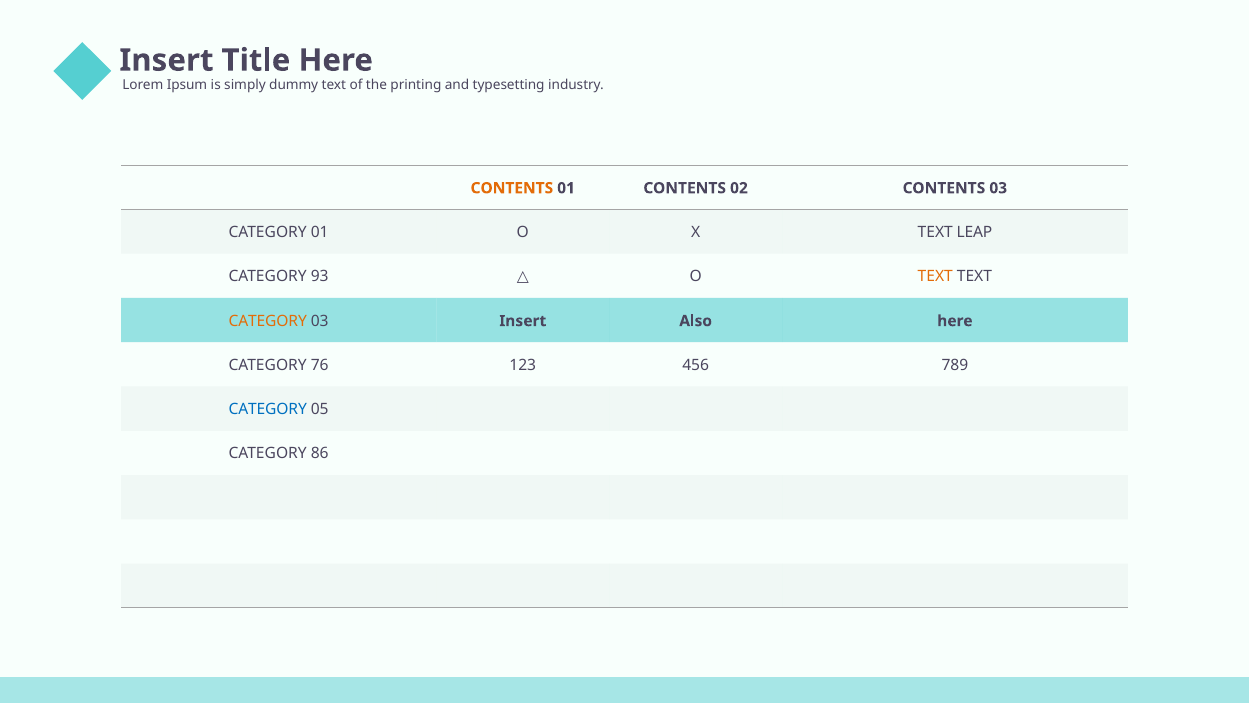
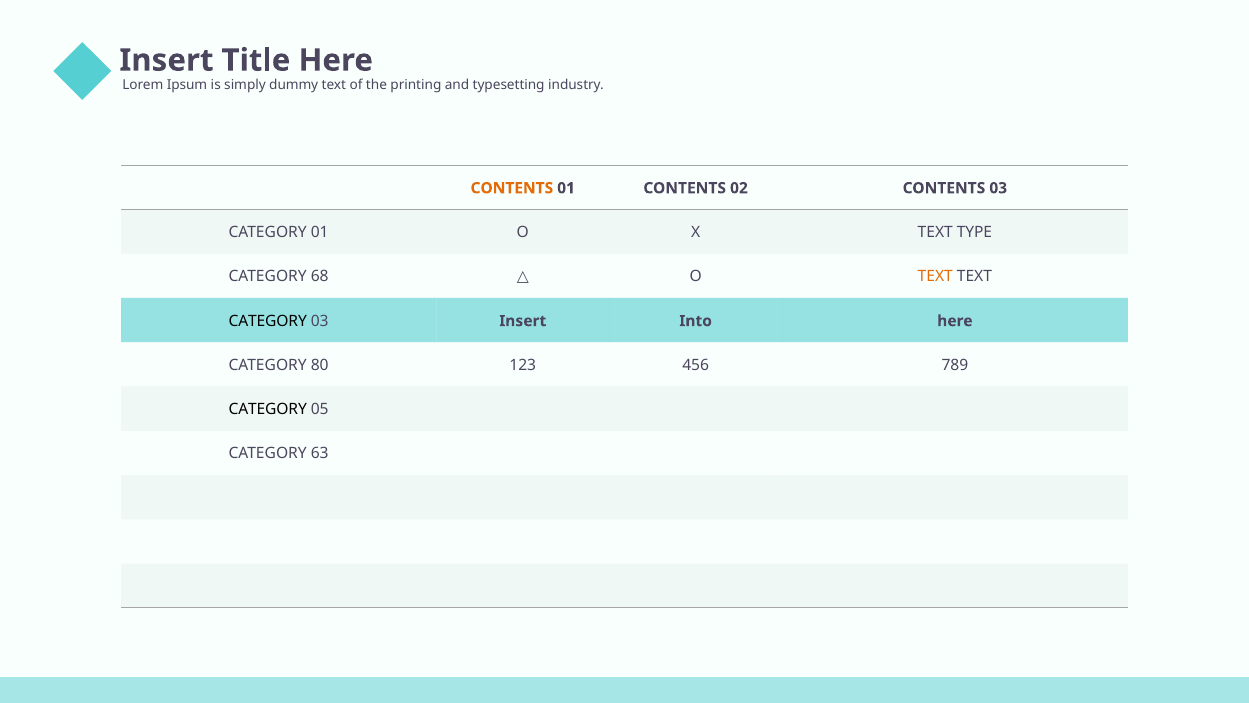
LEAP: LEAP -> TYPE (975, 232)
93: 93 -> 68 (320, 277)
CATEGORY colour: orange -> black (268, 321)
Also: Also -> Into (696, 321)
76: 76 -> 80 (320, 365)
CATEGORY colour: blue -> black (268, 409)
86: 86 -> 63 (320, 454)
